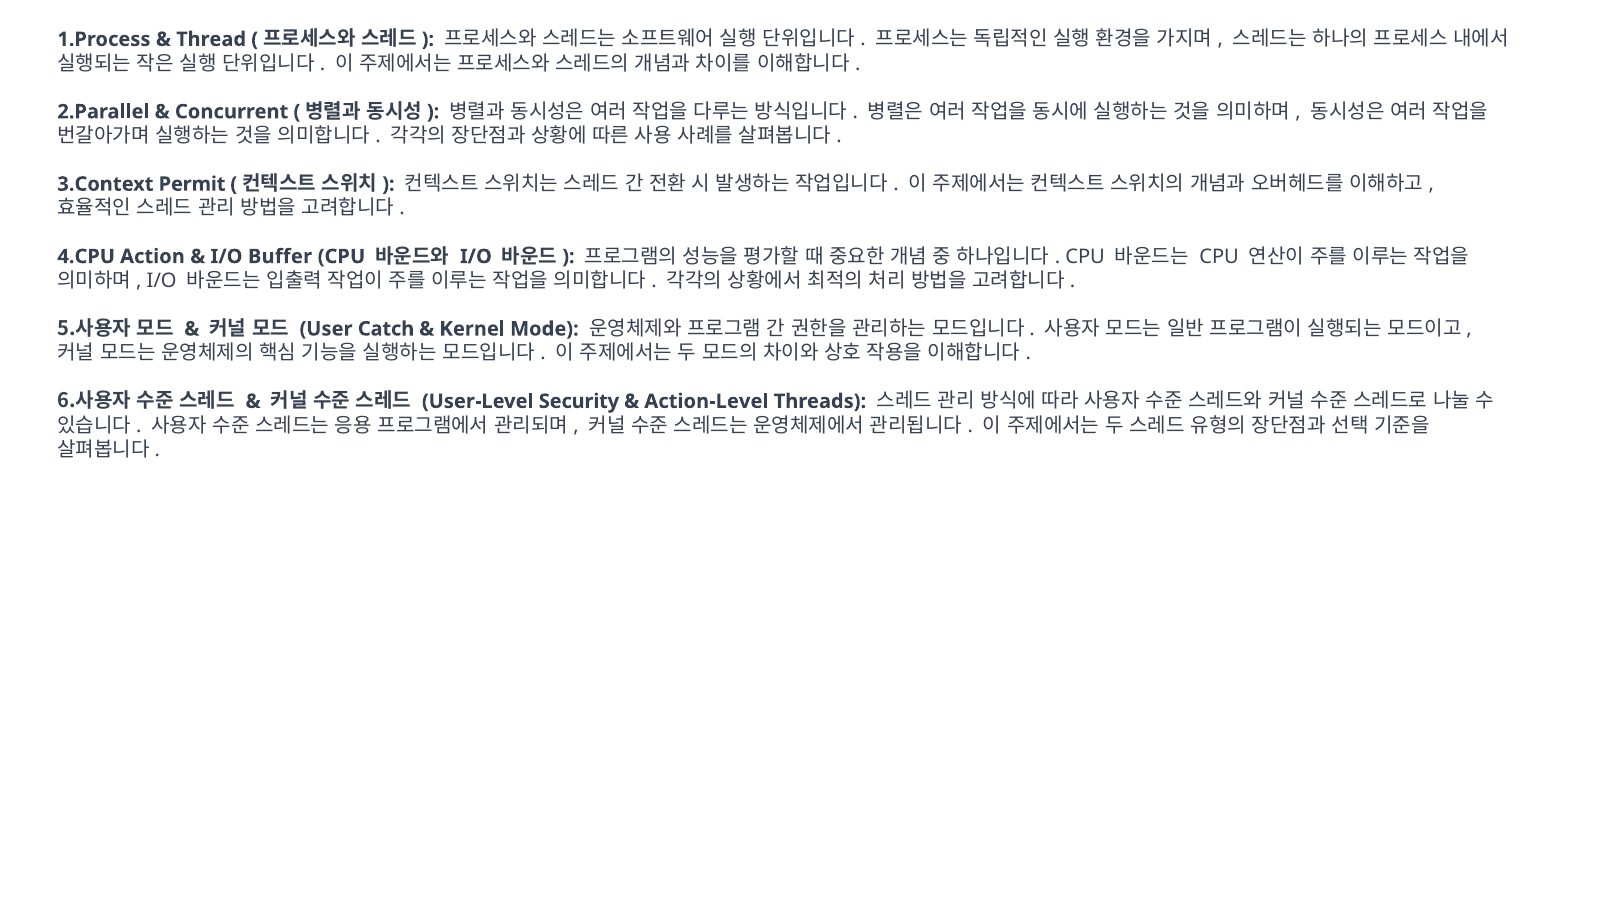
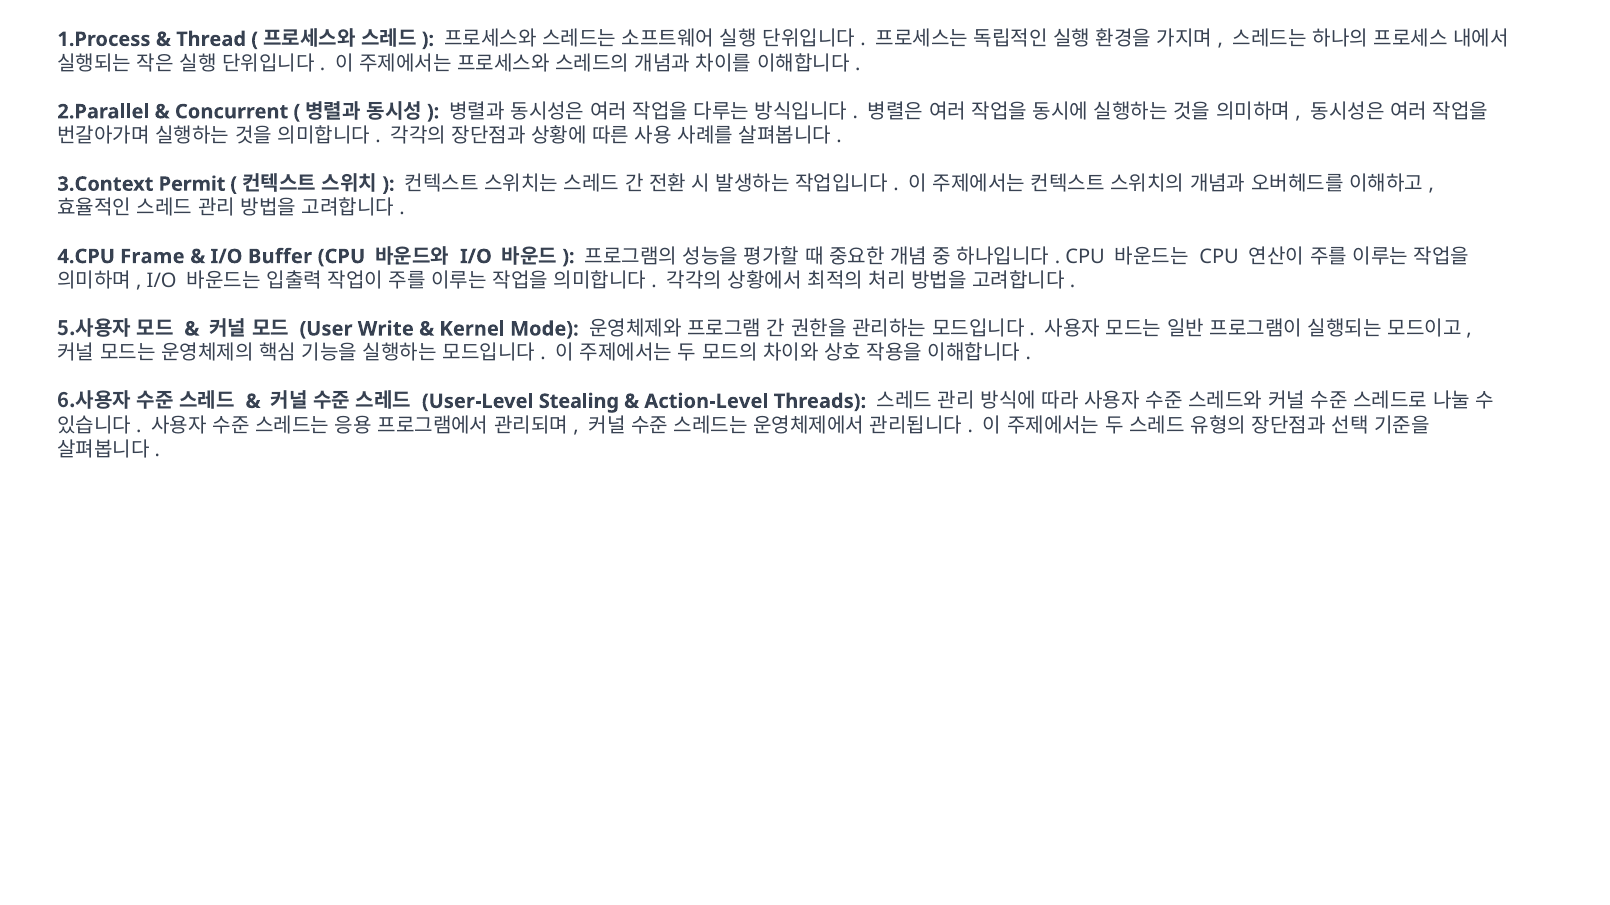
Action: Action -> Frame (152, 257)
Catch: Catch -> Write (386, 329)
Security: Security -> Stealing (579, 402)
